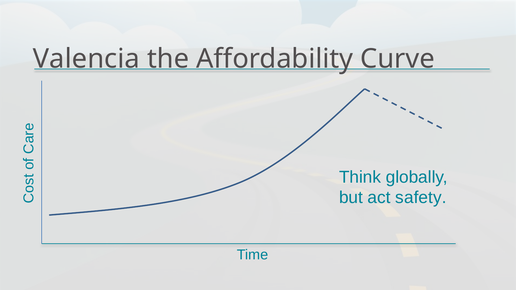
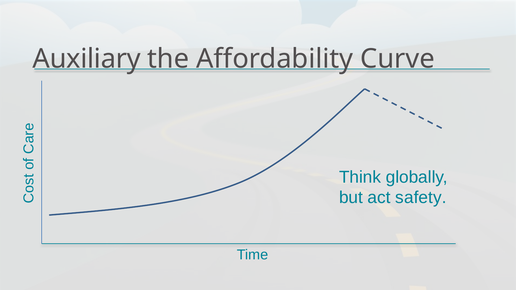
Valencia: Valencia -> Auxiliary (87, 59)
